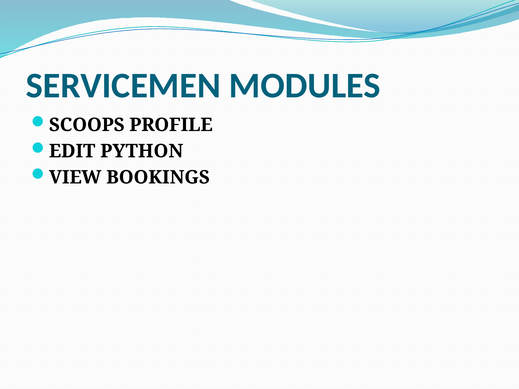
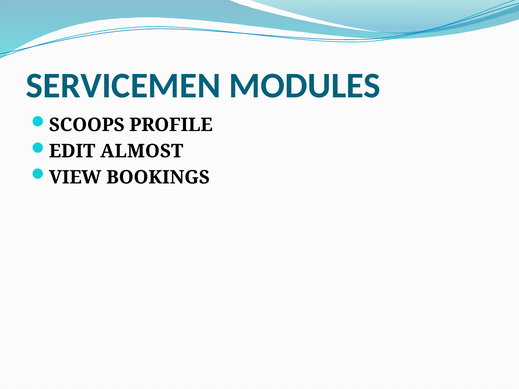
PYTHON: PYTHON -> ALMOST (142, 151)
